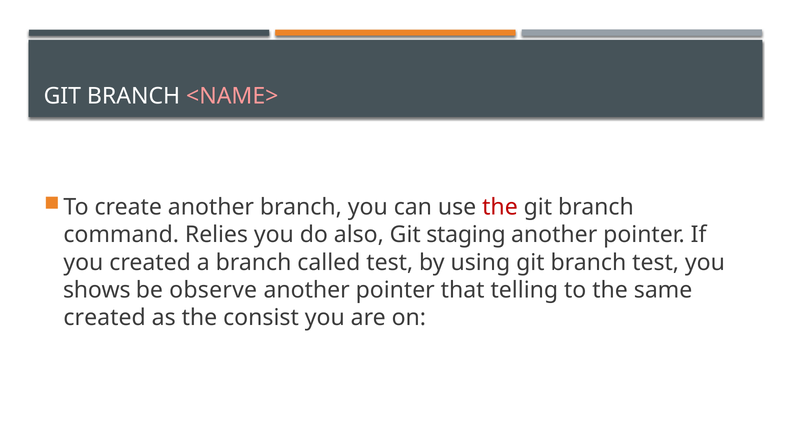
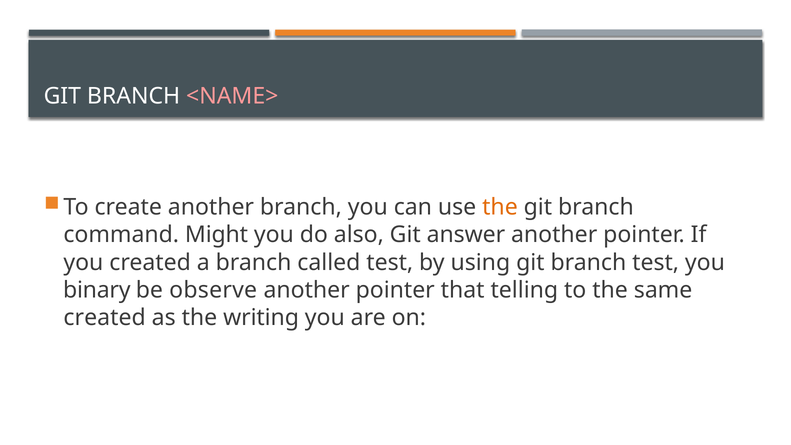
the colour: red -> orange (500, 207)
Relies: Relies -> Might (217, 235)
staging: staging -> answer (466, 235)
shows: shows -> binary (97, 290)
consist: consist -> writing (261, 318)
